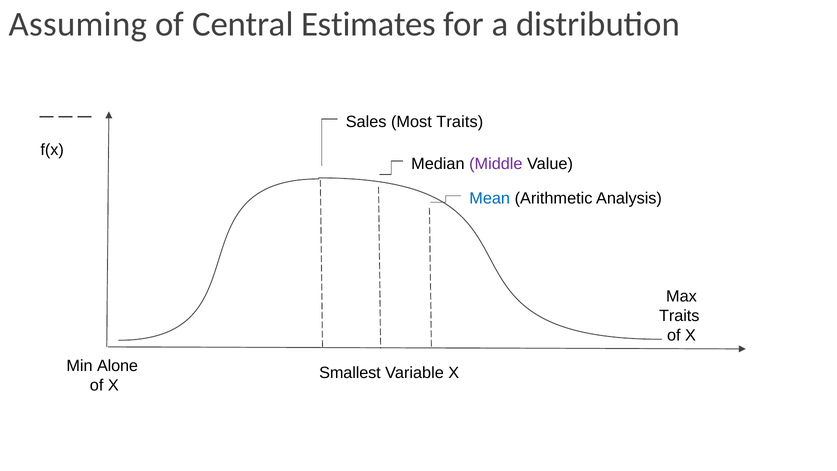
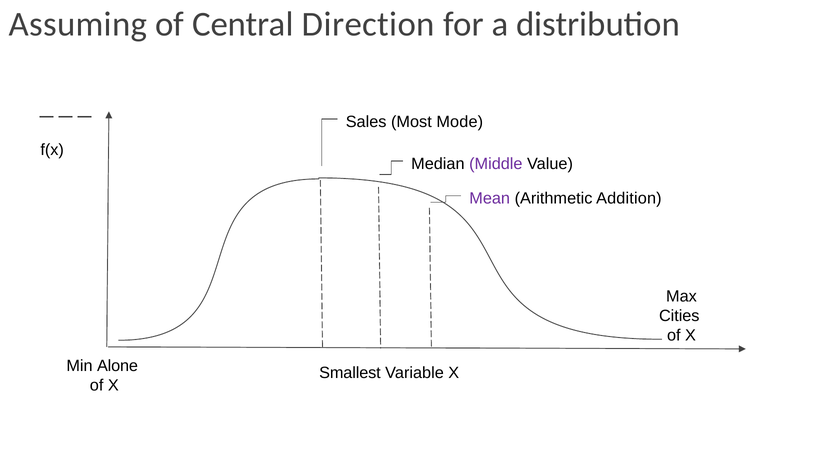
Estimates: Estimates -> Direction (368, 24)
Most Traits: Traits -> Mode (460, 122)
Mean colour: blue -> purple (490, 198)
Analysis: Analysis -> Addition (629, 198)
Traits: Traits -> Cities (679, 316)
